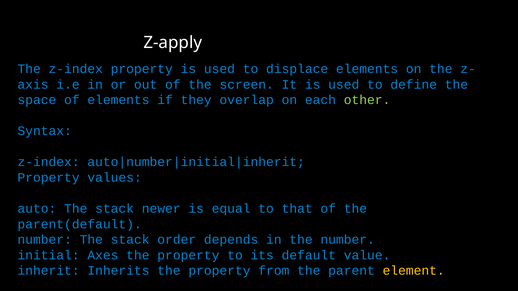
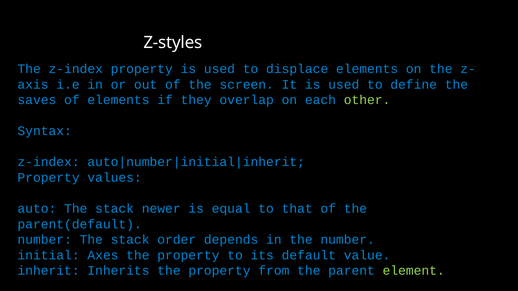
Z-apply: Z-apply -> Z-styles (173, 43)
space: space -> saves (37, 100)
element colour: yellow -> light green (414, 271)
